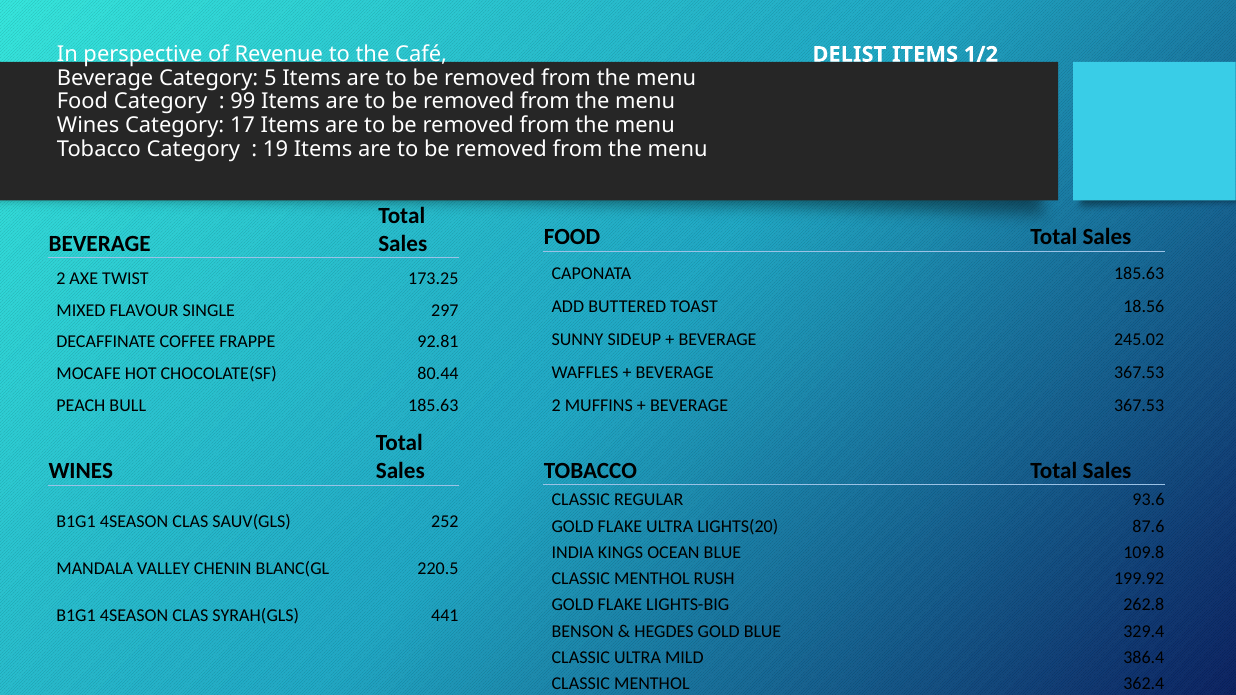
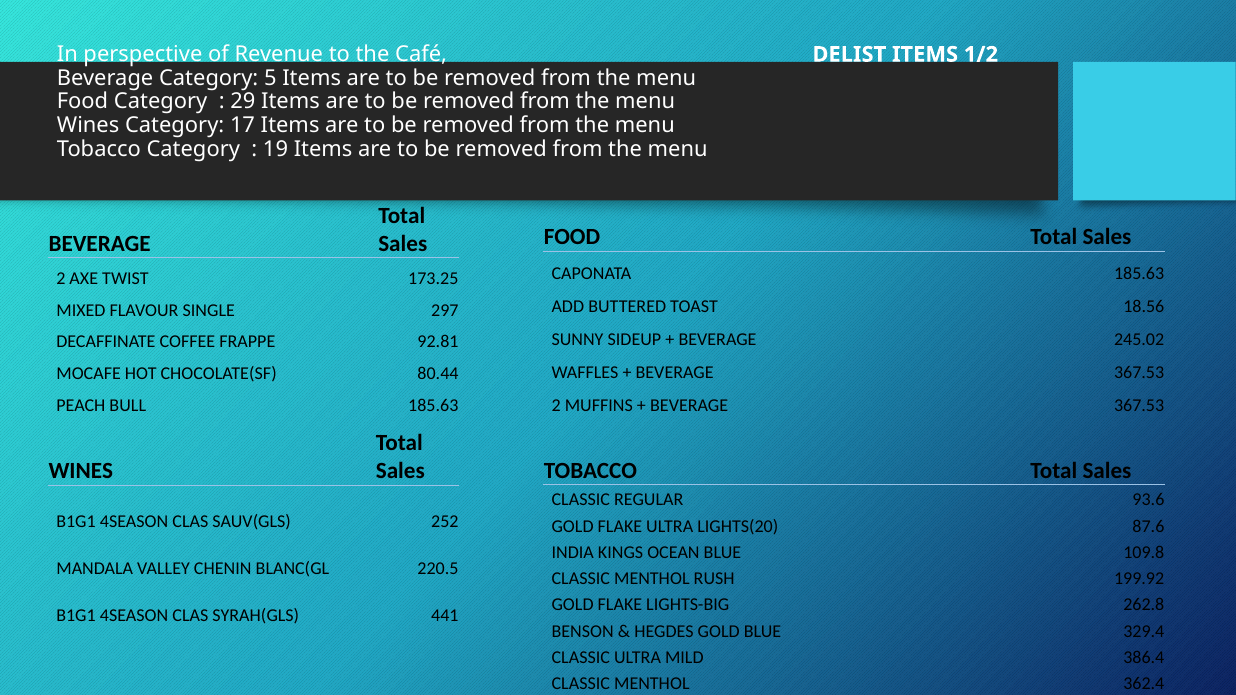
99: 99 -> 29 (243, 102)
